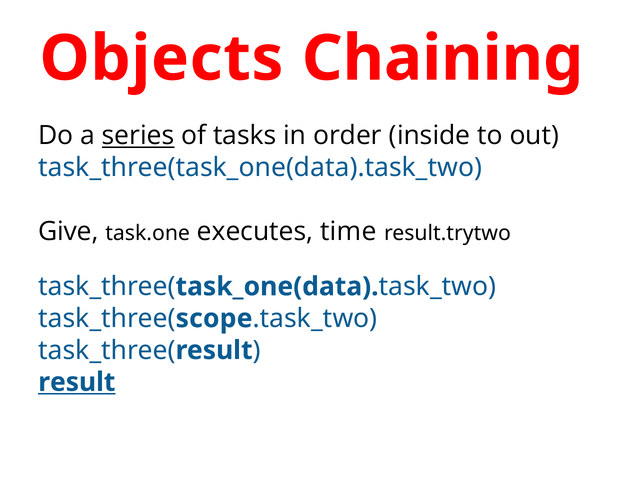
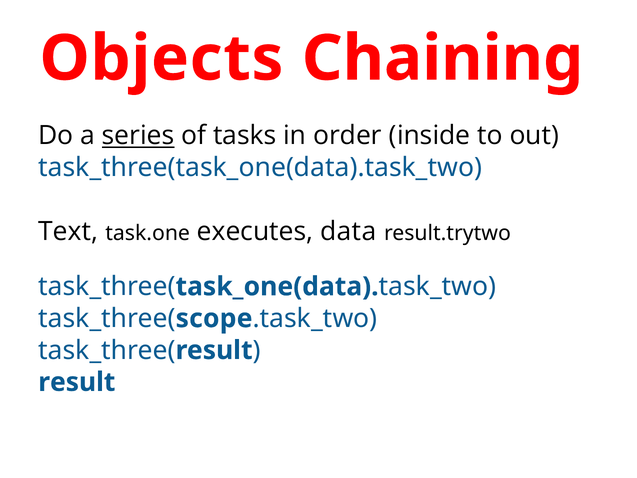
Give: Give -> Text (68, 231)
time: time -> data (348, 231)
result underline: present -> none (77, 382)
